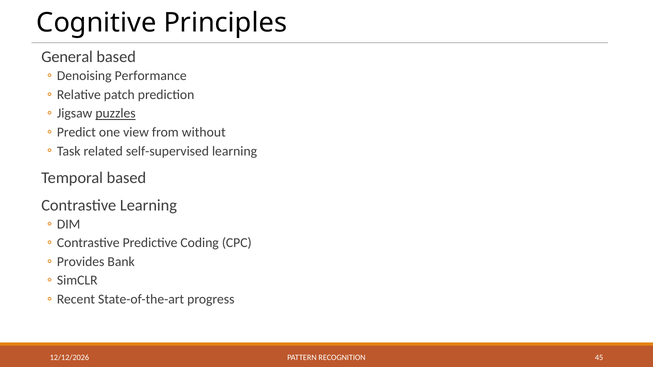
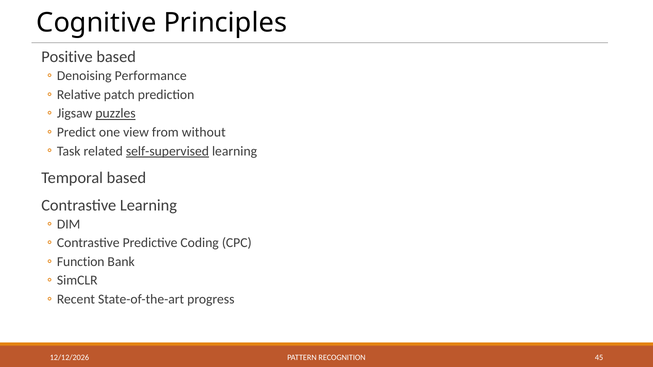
General: General -> Positive (67, 57)
self-supervised underline: none -> present (167, 151)
Provides: Provides -> Function (81, 262)
